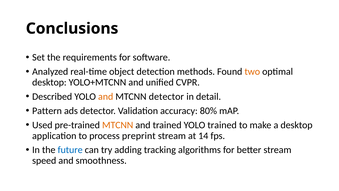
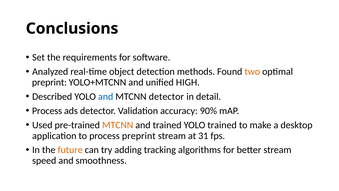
desktop: desktop -> preprint (49, 82)
CVPR: CVPR -> HIGH (188, 82)
and colour: orange -> blue (106, 96)
Pattern: Pattern -> Process (47, 111)
80%: 80% -> 90% (208, 111)
14: 14 -> 31 (203, 136)
future colour: blue -> orange (70, 150)
